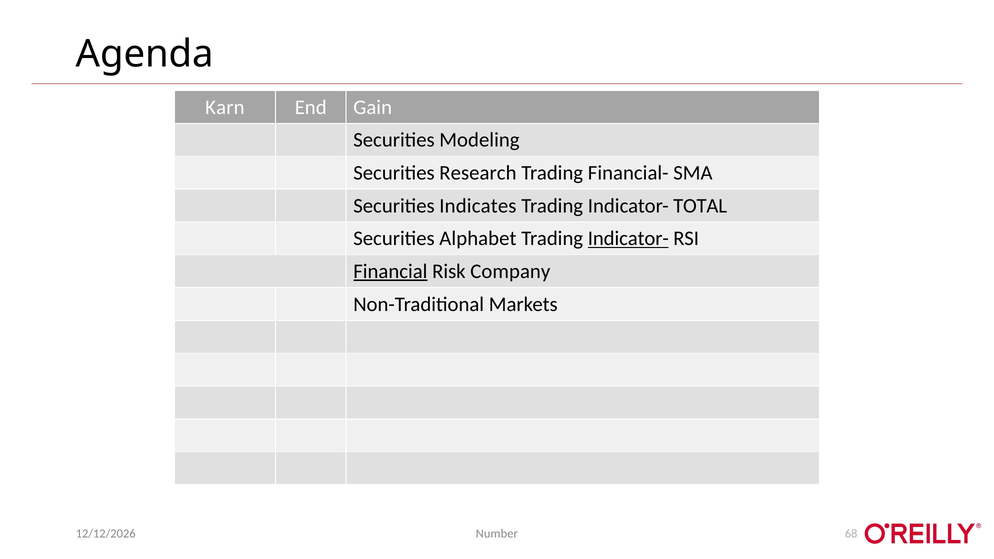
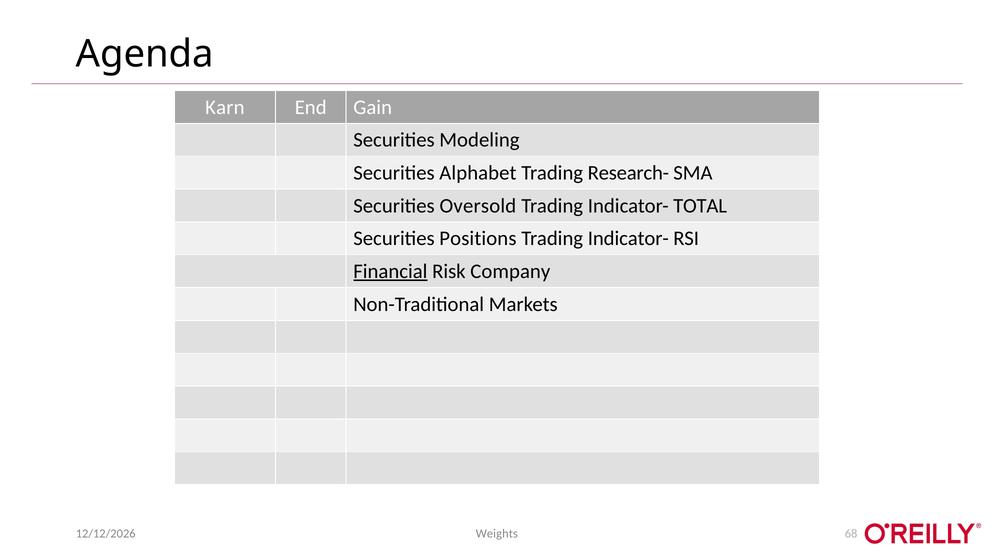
Research: Research -> Alphabet (478, 173)
Financial-: Financial- -> Research- (628, 173)
Indicates: Indicates -> Oversold (478, 206)
Alphabet: Alphabet -> Positions (478, 239)
Indicator- underline: present -> none (628, 239)
Number: Number -> Weights (497, 534)
